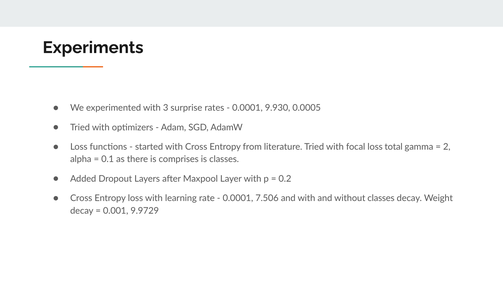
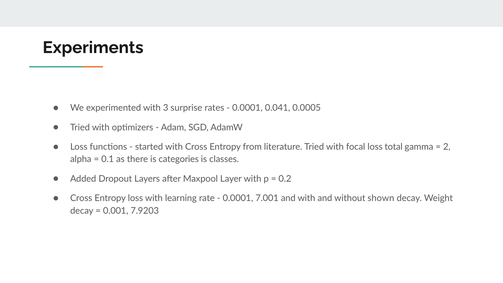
9.930: 9.930 -> 0.041 (278, 108)
comprises: comprises -> categories (179, 159)
7.506: 7.506 -> 7.001 (267, 198)
without classes: classes -> shown (381, 198)
9.9729: 9.9729 -> 7.9203 (145, 211)
